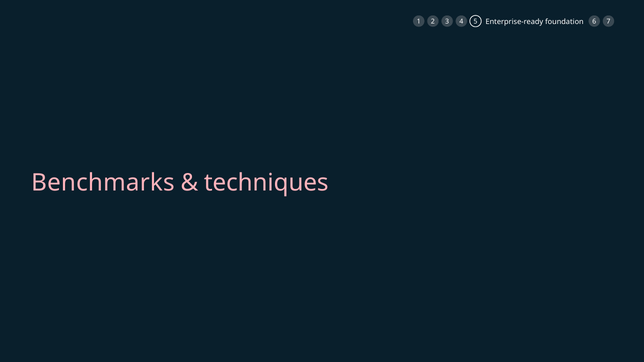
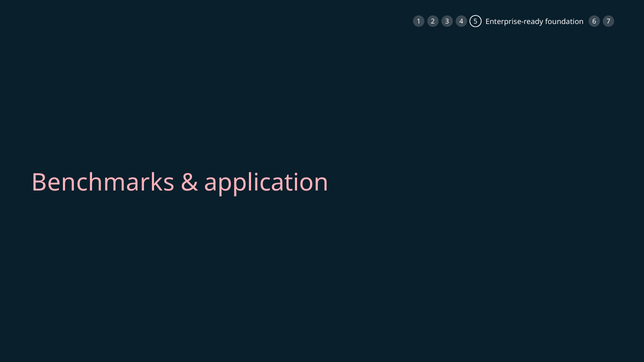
techniques: techniques -> application (266, 183)
